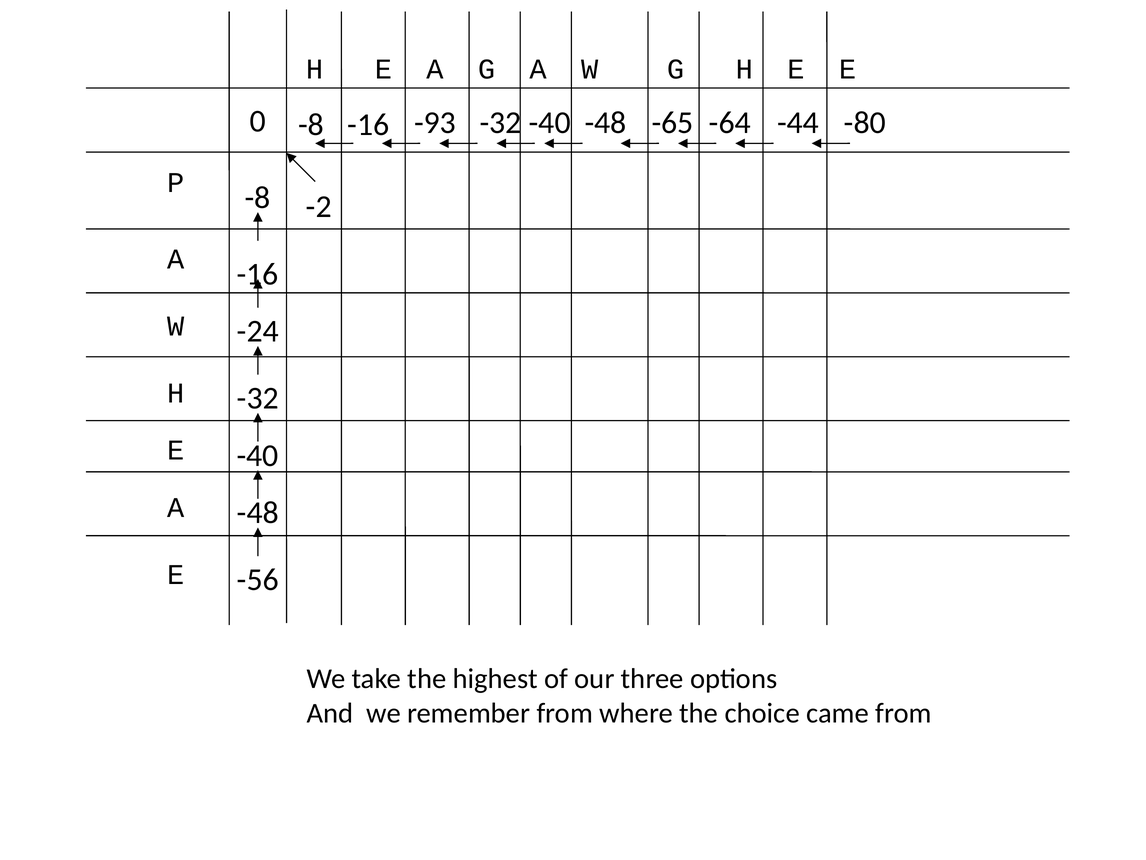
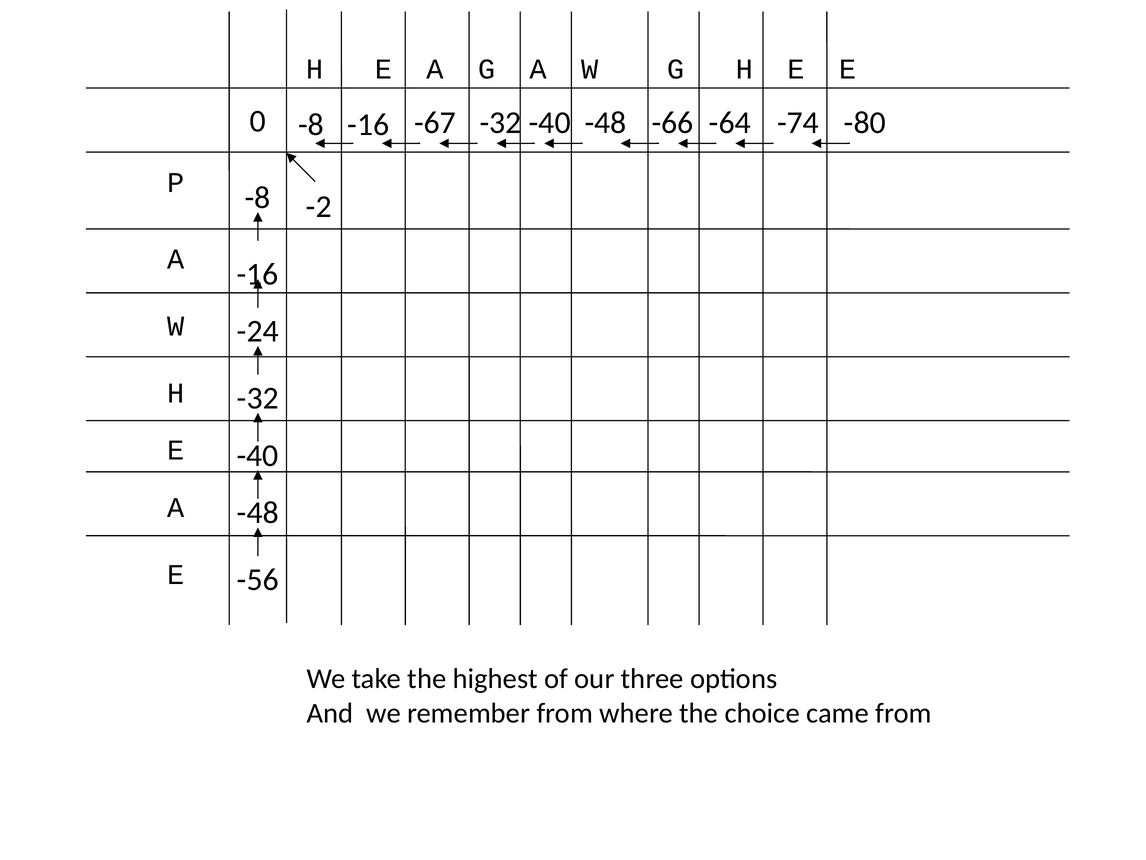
-93: -93 -> -67 (435, 122)
-65: -65 -> -66 (672, 122)
-44: -44 -> -74 (798, 122)
